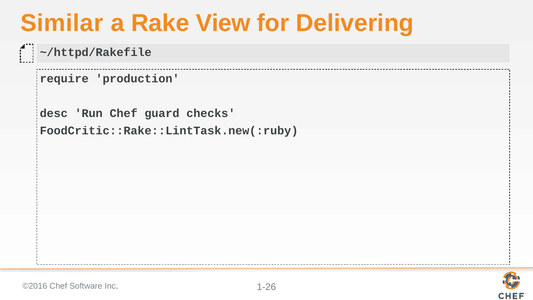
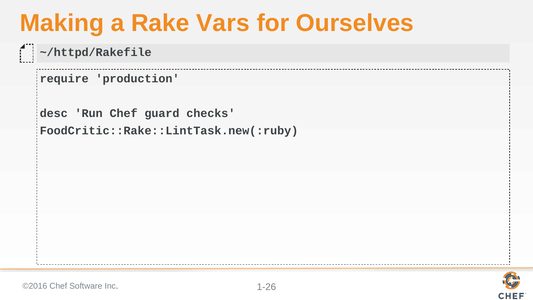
Similar: Similar -> Making (62, 23)
View: View -> Vars (223, 23)
Delivering: Delivering -> Ourselves (355, 23)
